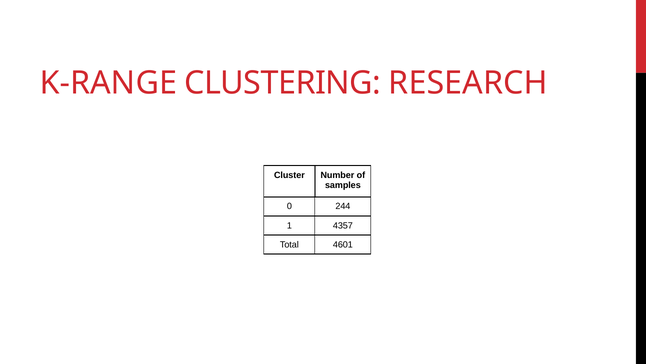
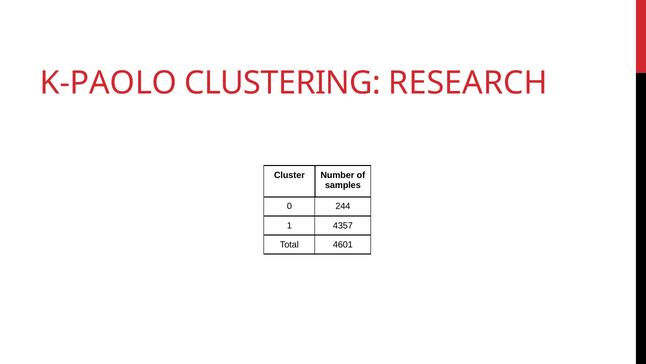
K-RANGE: K-RANGE -> K-PAOLO (108, 83)
